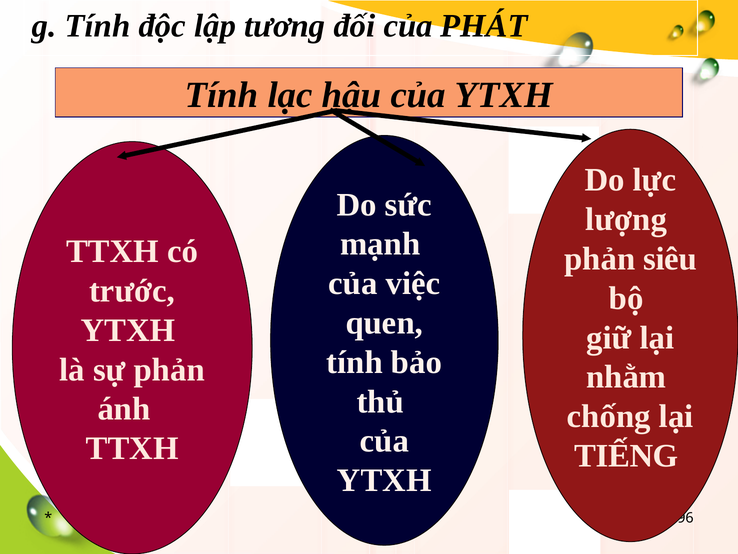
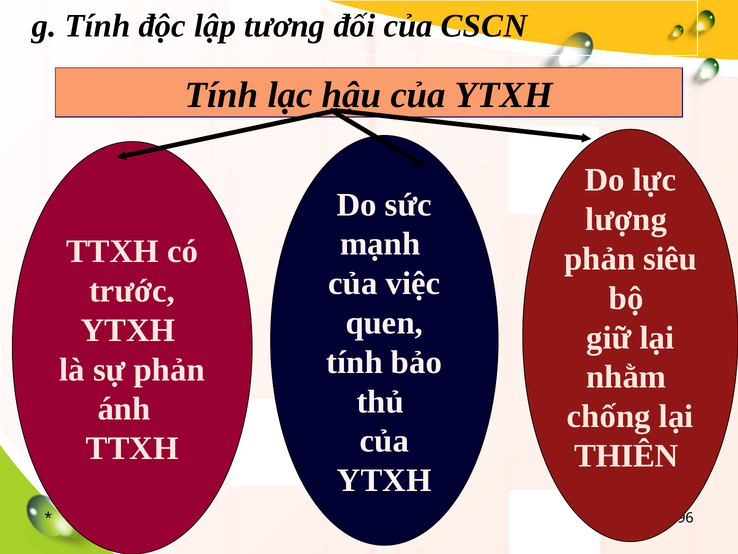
PHÁT: PHÁT -> CSCN (484, 26)
TIẾNG: TIẾNG -> THIÊN (626, 456)
